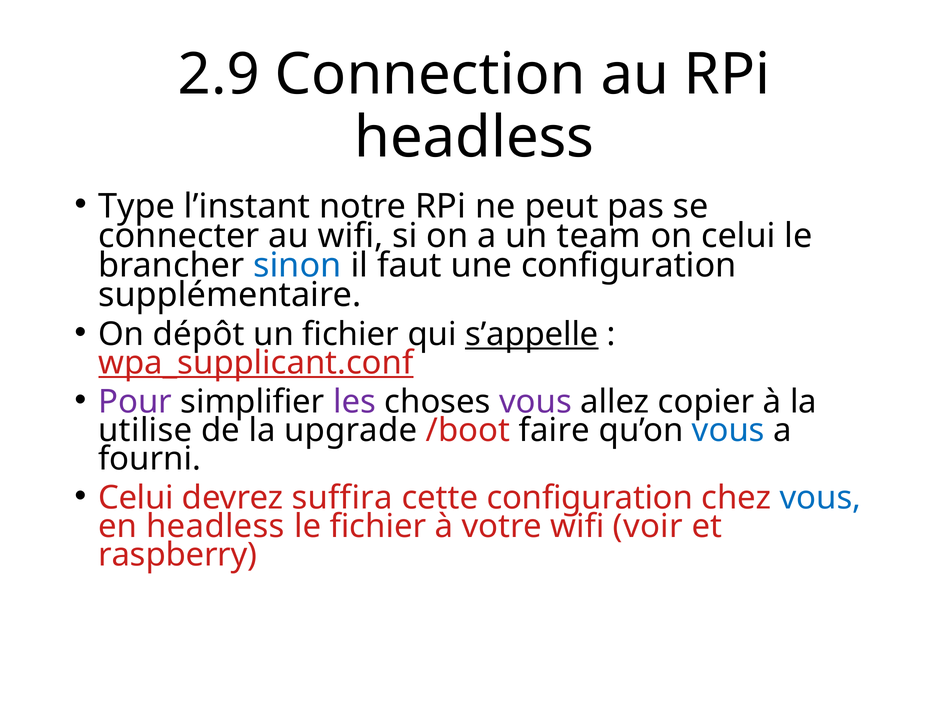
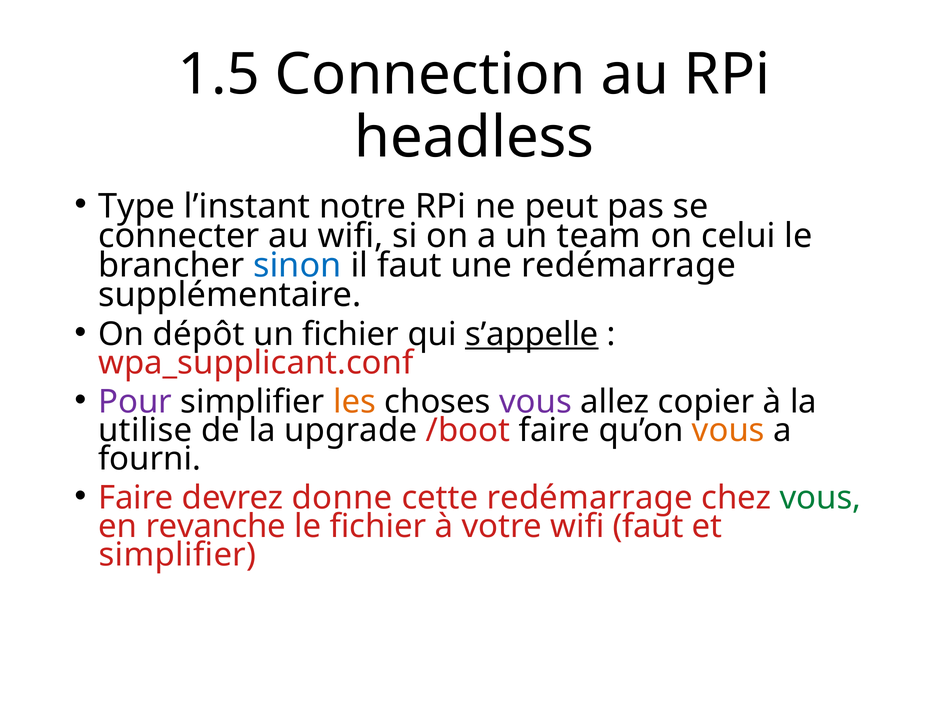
2.9: 2.9 -> 1.5 (219, 75)
une configuration: configuration -> redémarrage (628, 266)
wpa_supplicant.conf underline: present -> none (256, 363)
les colour: purple -> orange (355, 402)
vous colour: blue -> orange (728, 431)
Celui: Celui -> Faire (136, 498)
suffira: suffira -> donne (342, 498)
cette configuration: configuration -> redémarrage (590, 498)
vous colour: blue -> green (820, 498)
en headless: headless -> revanche (216, 527)
wifi voir: voir -> faut (648, 527)
raspberry: raspberry -> simplifier (178, 555)
